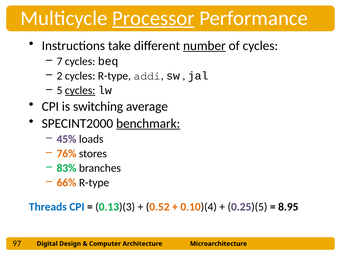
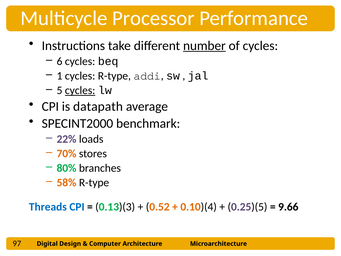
Processor underline: present -> none (153, 18)
7: 7 -> 6 (60, 61)
2: 2 -> 1 (60, 76)
switching: switching -> datapath (98, 106)
benchmark underline: present -> none (148, 123)
45%: 45% -> 22% (67, 139)
76%: 76% -> 70% (67, 153)
83%: 83% -> 80% (67, 168)
66%: 66% -> 58% (67, 182)
8.95: 8.95 -> 9.66 (288, 207)
